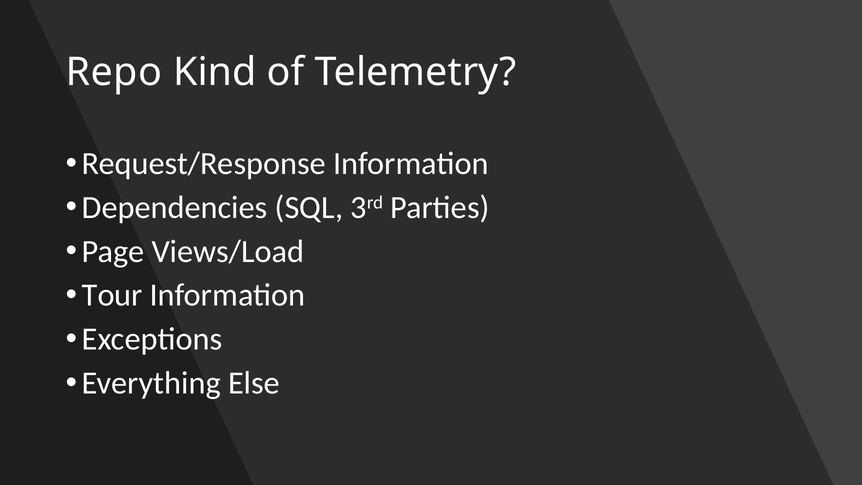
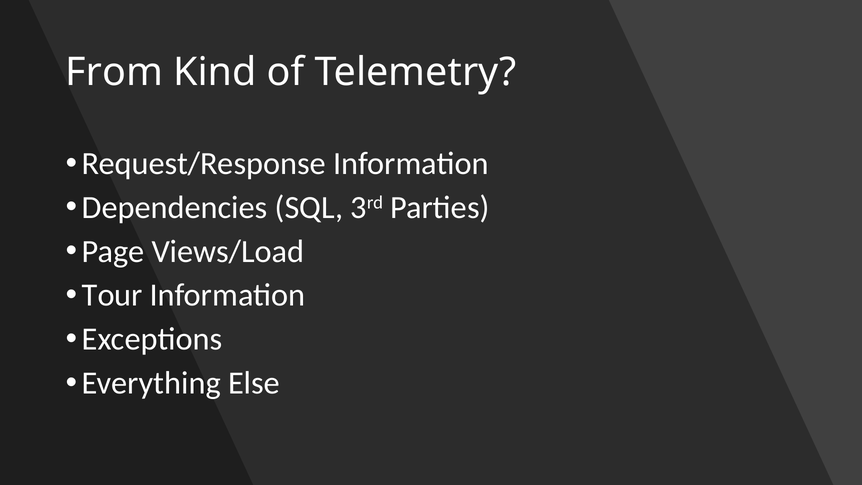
Repo: Repo -> From (114, 72)
